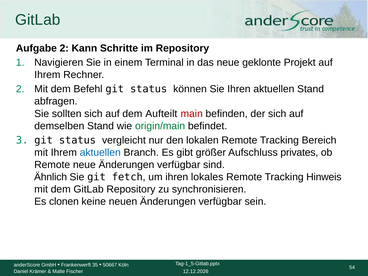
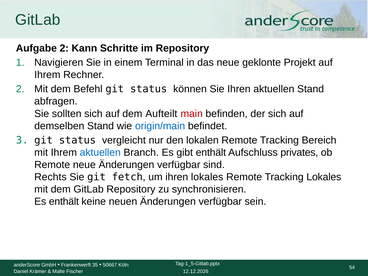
origin/main colour: green -> blue (160, 126)
gibt größer: größer -> enthält (211, 152)
Ähnlich: Ähnlich -> Rechts (50, 177)
Tracking Hinweis: Hinweis -> Lokales (324, 177)
Es clonen: clonen -> enthält (64, 202)
